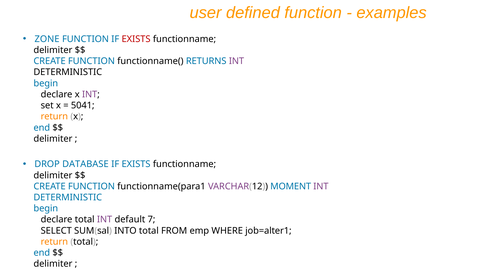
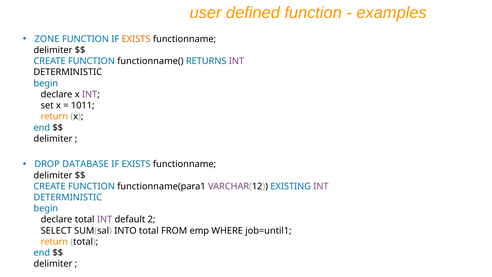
EXISTS colour: red -> orange (136, 39)
5041: 5041 -> 1011 (83, 105)
MOMENT: MOMENT -> EXISTING (291, 186)
7: 7 -> 2 (151, 219)
job=alter1: job=alter1 -> job=until1 (268, 230)
